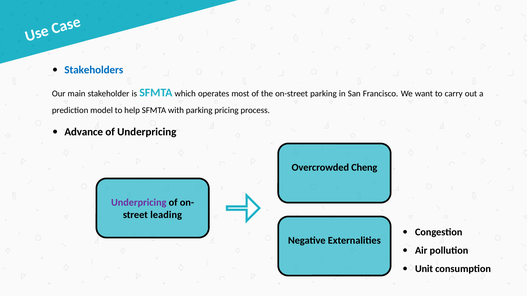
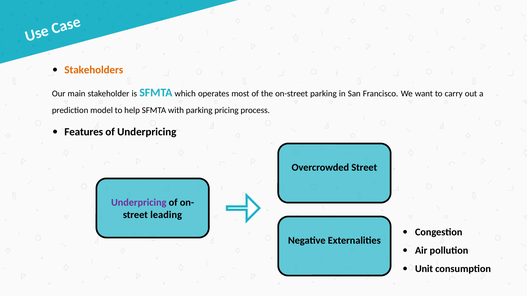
Stakeholders colour: blue -> orange (94, 70)
Advance: Advance -> Features (84, 132)
Overcrowded Cheng: Cheng -> Street (364, 168)
